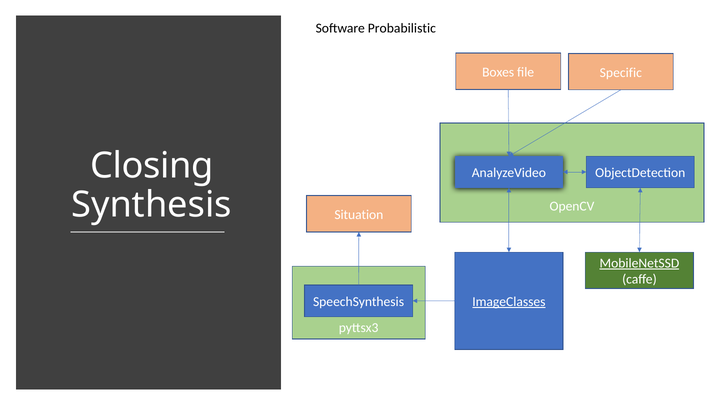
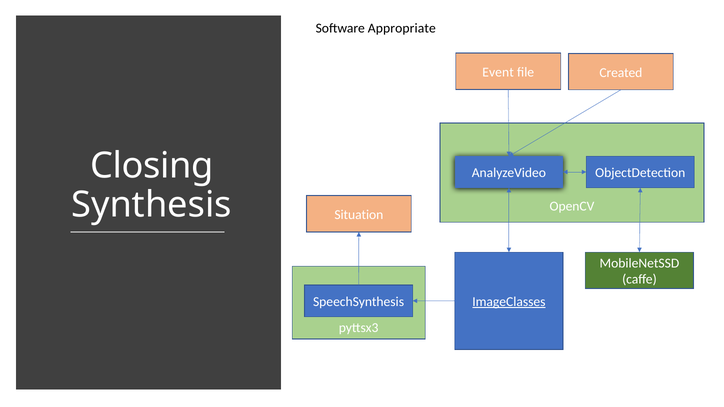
Probabilistic: Probabilistic -> Appropriate (402, 28)
Boxes: Boxes -> Event (498, 72)
Specific: Specific -> Created (621, 73)
MobileNetSSD underline: present -> none (639, 263)
